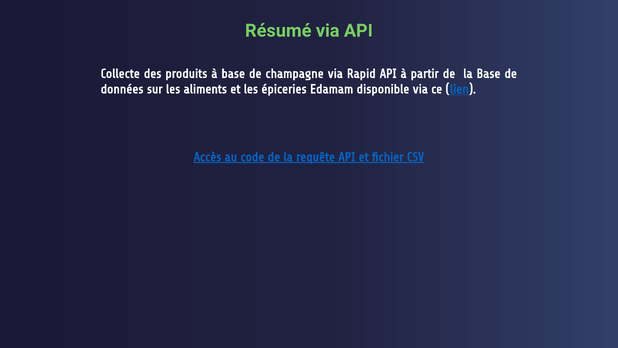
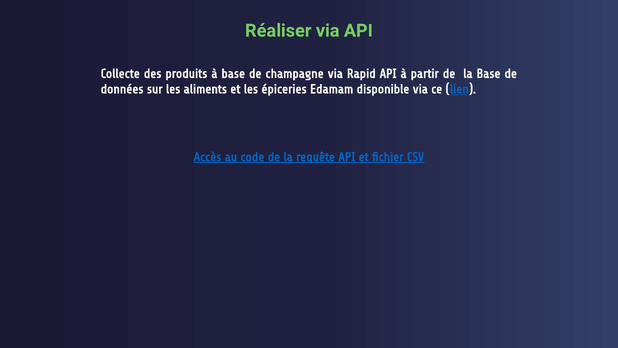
Résumé: Résumé -> Réaliser (278, 31)
